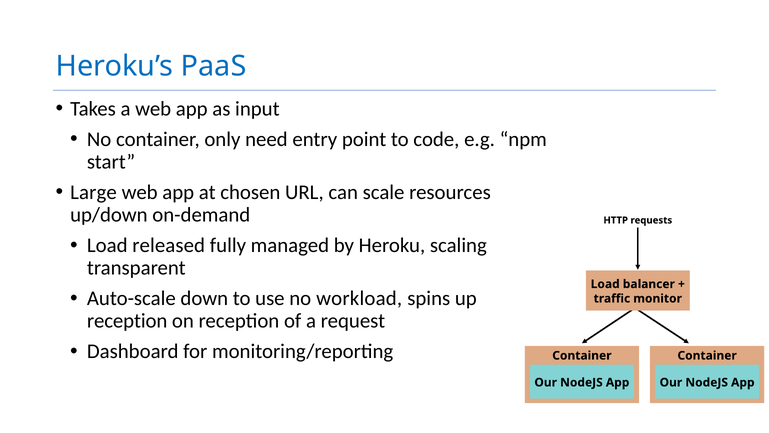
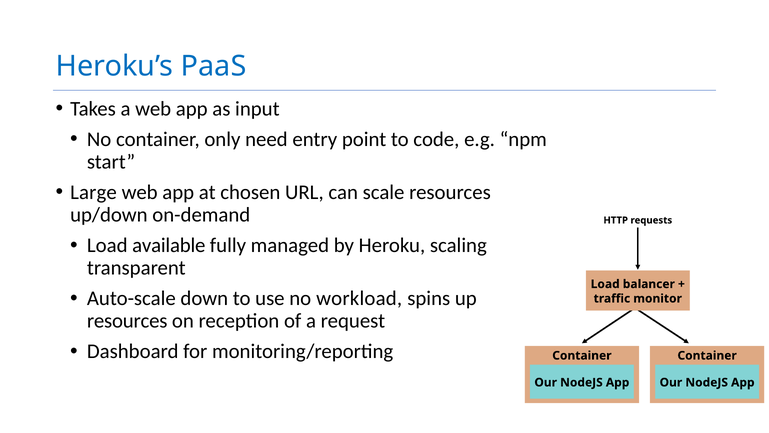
released: released -> available (169, 245)
reception: reception -> resources (127, 321)
